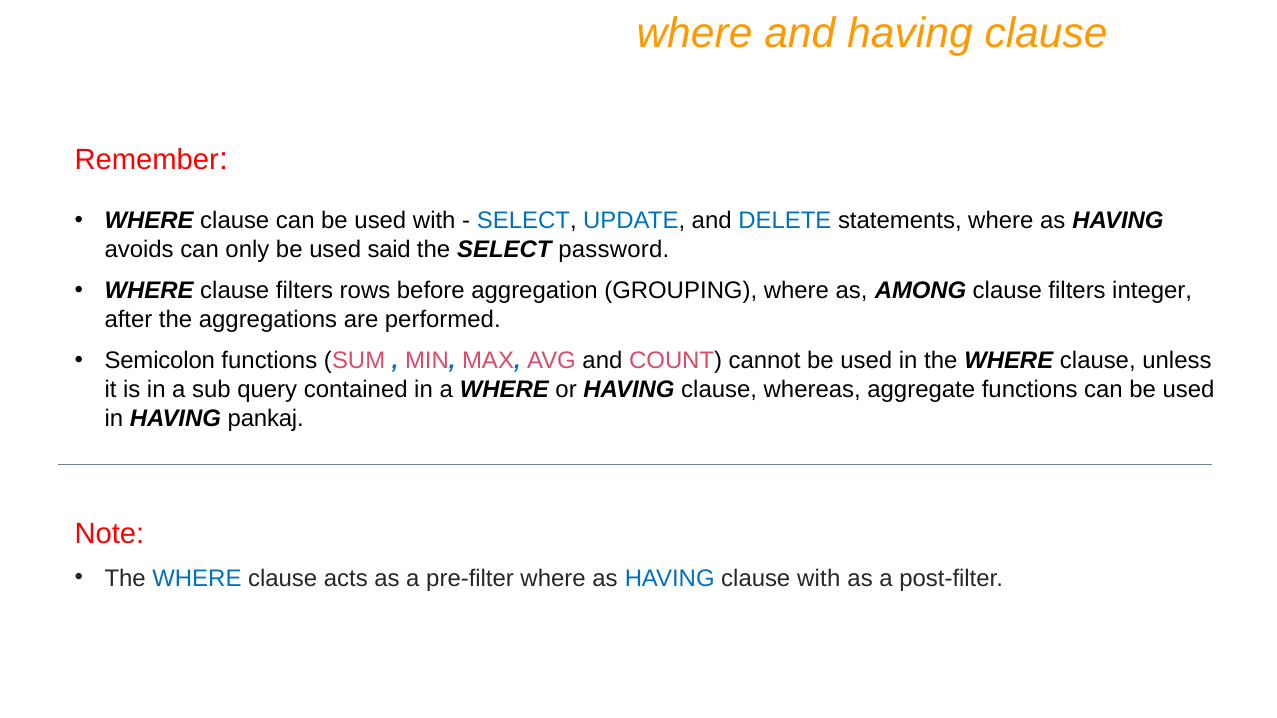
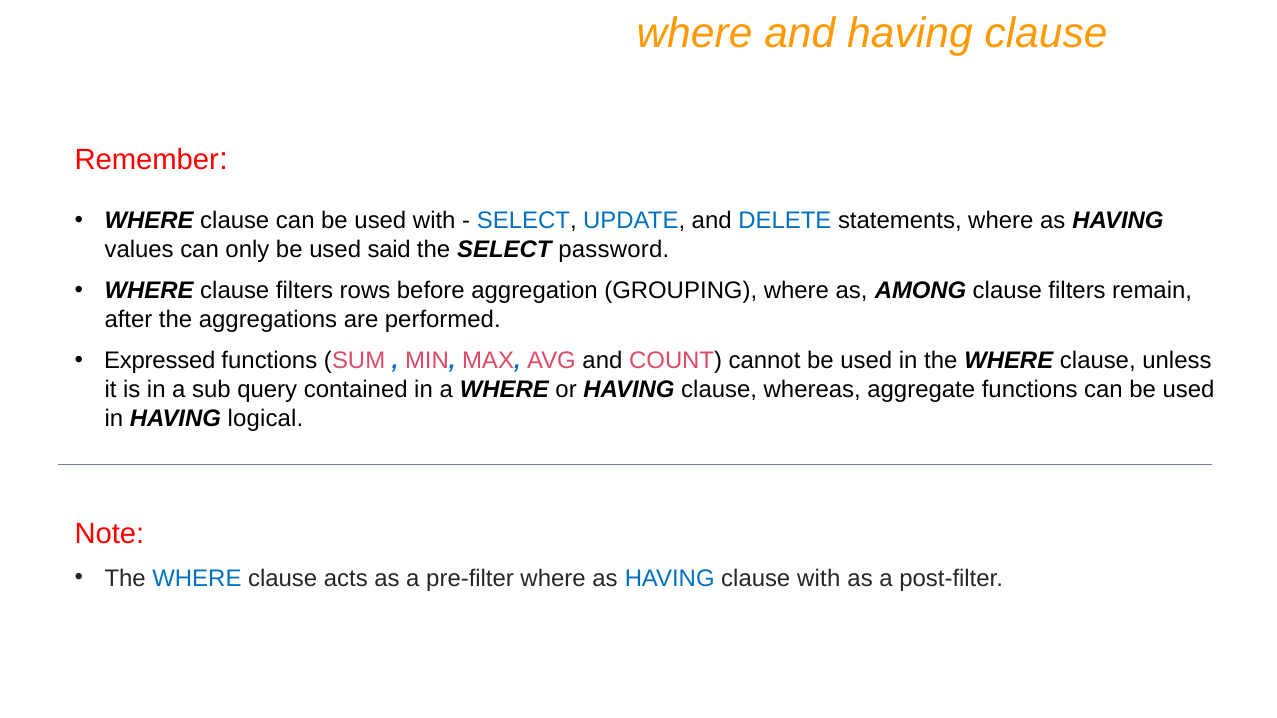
avoids: avoids -> values (139, 249)
integer: integer -> remain (1152, 291)
Semicolon: Semicolon -> Expressed (160, 361)
pankaj: pankaj -> logical (265, 419)
